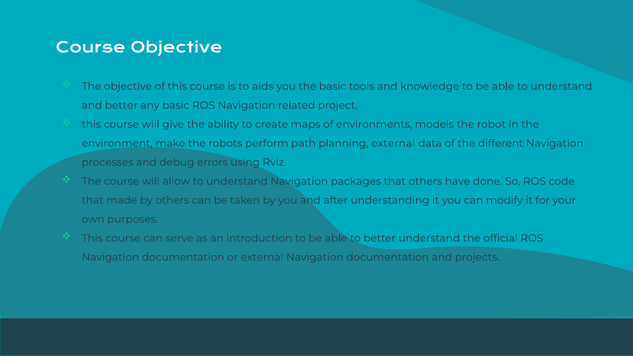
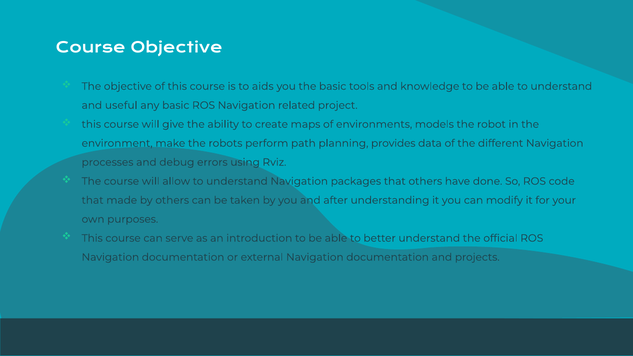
and better: better -> useful (121, 105)
planning external: external -> provides (393, 143)
